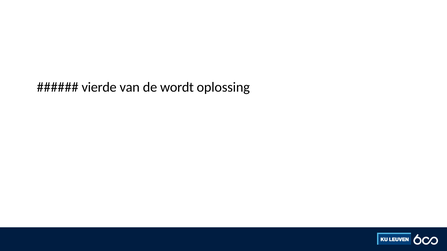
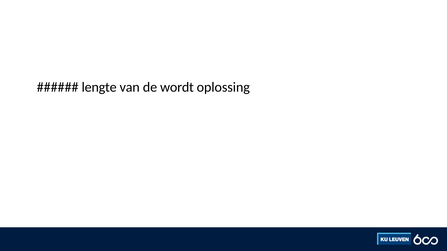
vierde: vierde -> lengte (99, 87)
